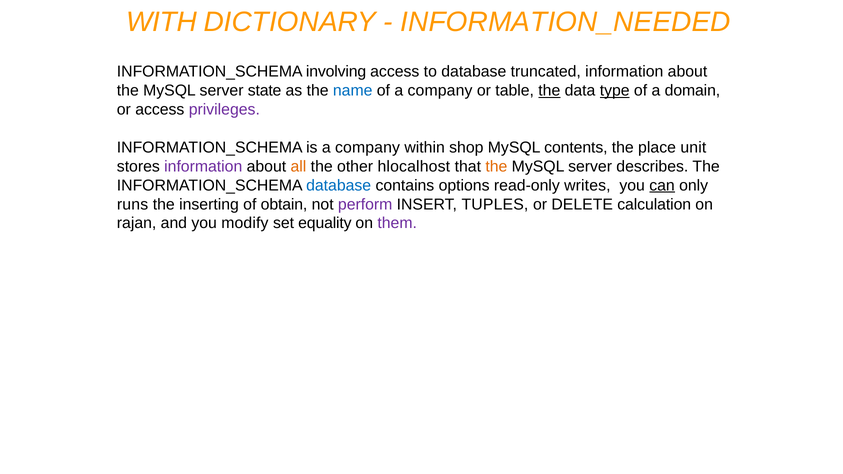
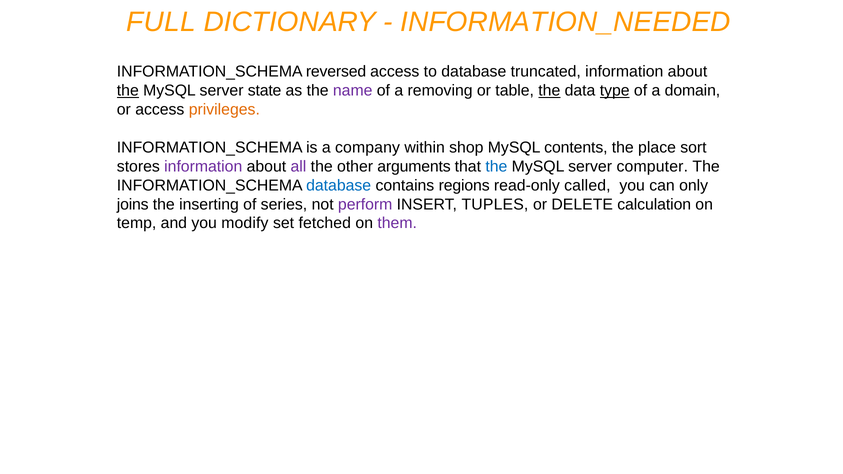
WITH: WITH -> FULL (161, 22)
involving: involving -> reversed (336, 72)
the underline: none -> present (128, 91)
name colour: blue -> purple (353, 91)
of a company: company -> removing (440, 91)
privileges colour: purple -> orange (224, 110)
unit: unit -> sort (693, 147)
all colour: orange -> purple (298, 166)
hlocalhost: hlocalhost -> arguments (414, 166)
the colour: orange -> blue (496, 166)
describes: describes -> computer (652, 166)
options: options -> regions (464, 185)
writes: writes -> called (587, 185)
can underline: present -> none (662, 185)
runs: runs -> joins (133, 204)
obtain: obtain -> series (284, 204)
rajan: rajan -> temp (137, 223)
equality: equality -> fetched (325, 223)
